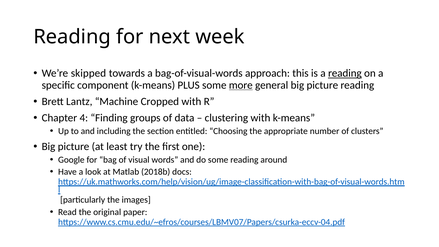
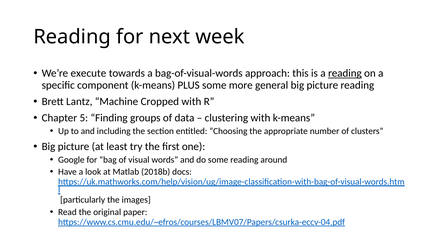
skipped: skipped -> execute (88, 73)
more underline: present -> none (241, 85)
4: 4 -> 5 (84, 118)
